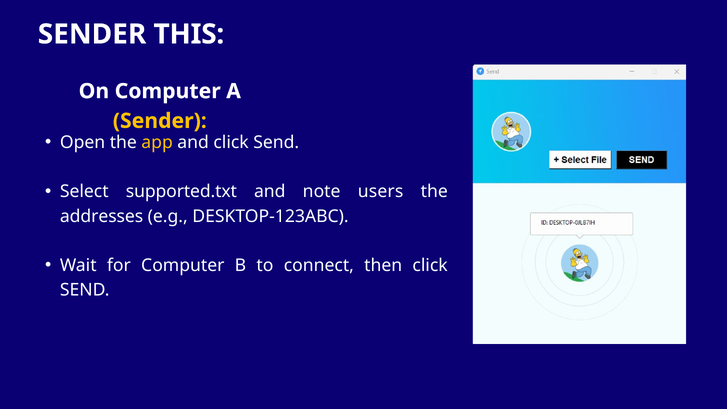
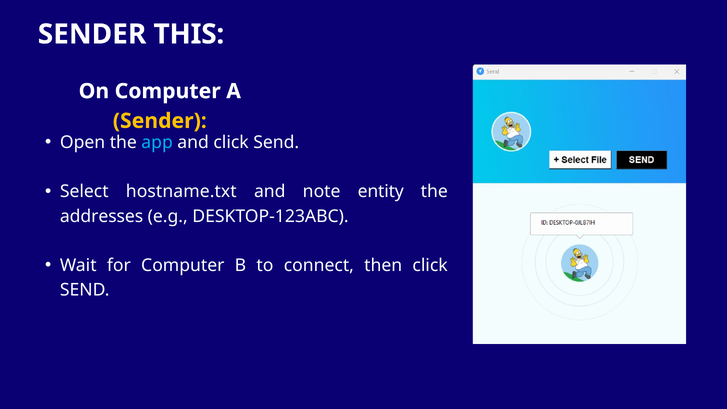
app colour: yellow -> light blue (157, 142)
supported.txt: supported.txt -> hostname.txt (181, 192)
users: users -> entity (381, 192)
